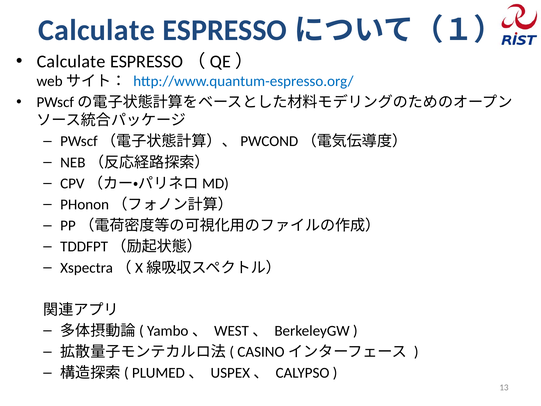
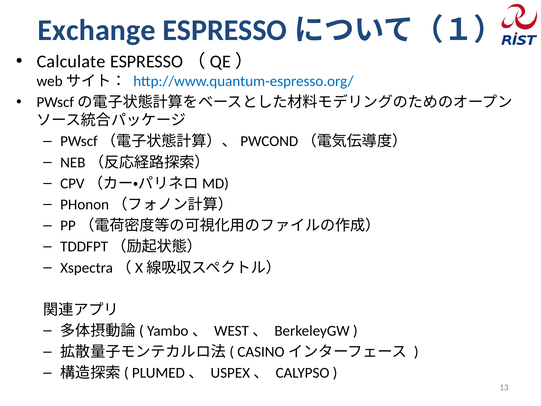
Calculate: Calculate -> Exchange (97, 30)
